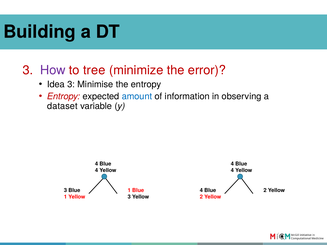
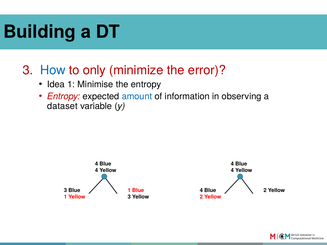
How colour: purple -> blue (53, 70)
tree: tree -> only (94, 70)
Idea 3: 3 -> 1 (71, 84)
